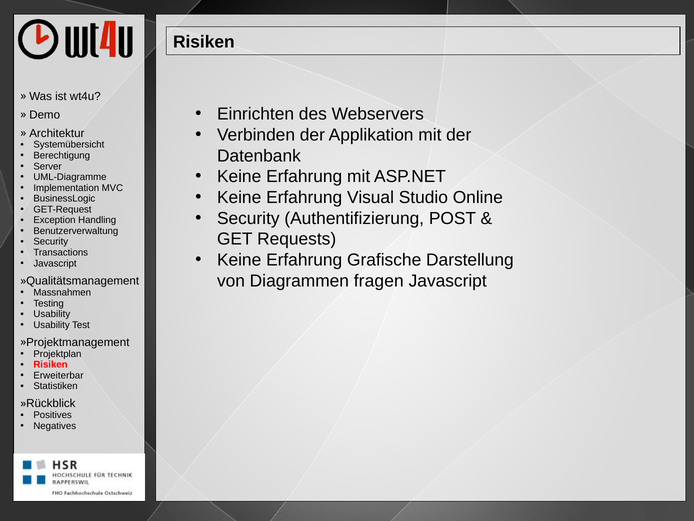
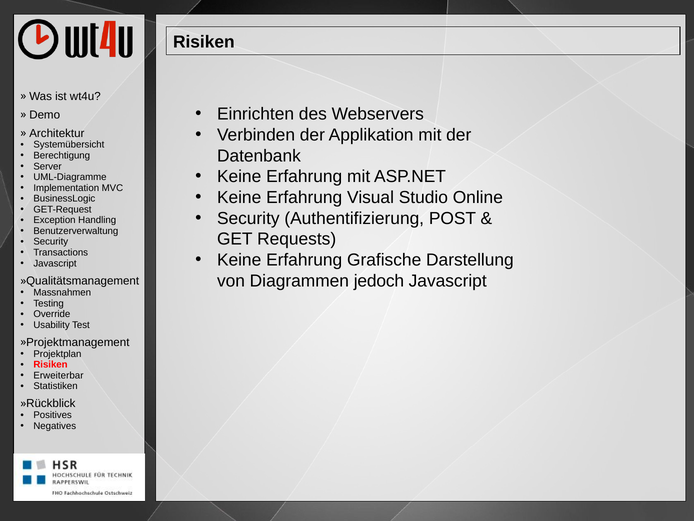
fragen: fragen -> jedoch (379, 281)
Usability: Usability -> Override (52, 314)
